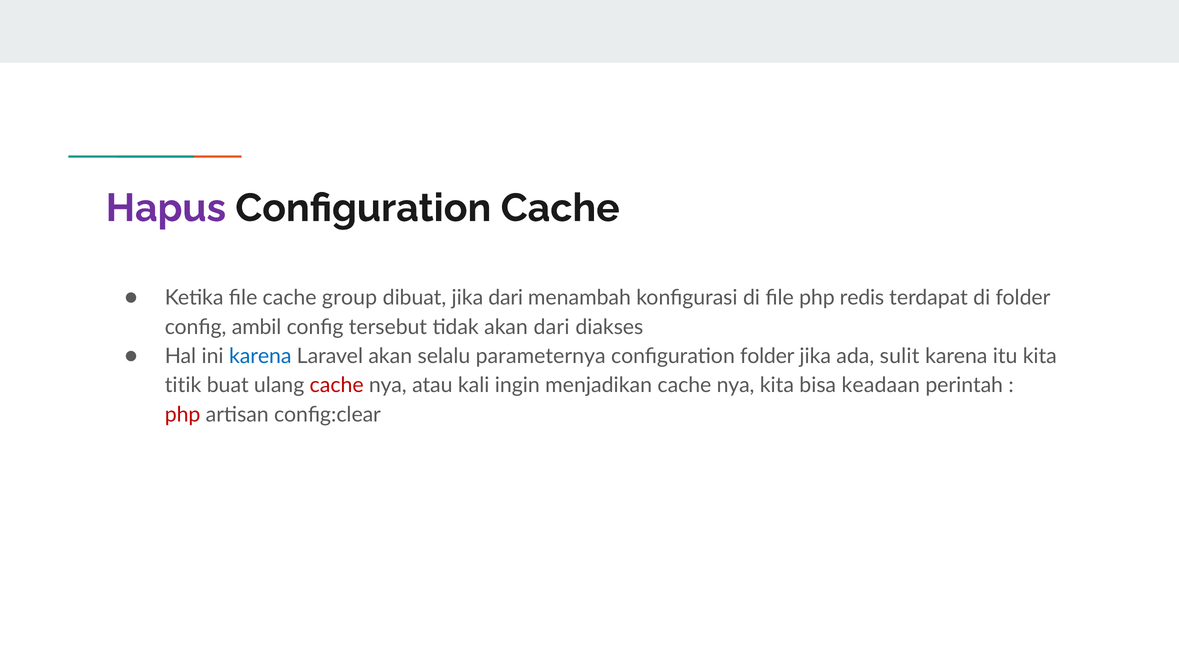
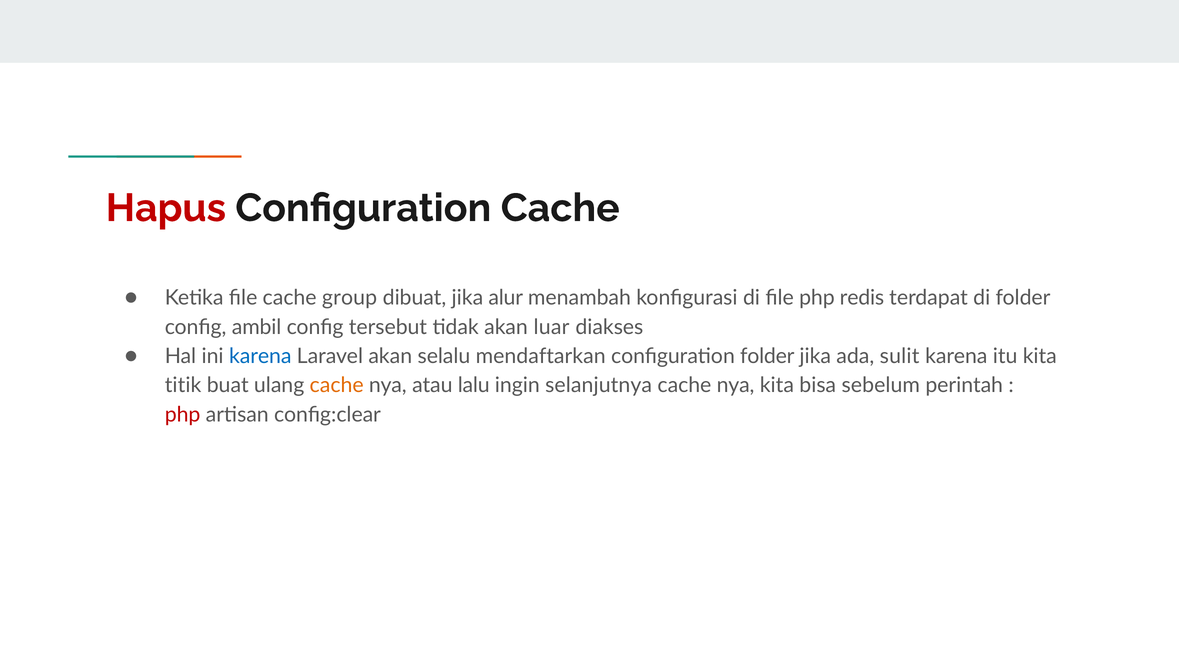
Hapus colour: purple -> red (166, 208)
jika dari: dari -> alur (506, 298)
akan dari: dari -> luar (552, 327)
parameternya: parameternya -> mendaftarkan (541, 356)
cache colour: red -> orange (337, 386)
kali: kali -> lalu (474, 386)
menjadikan: menjadikan -> selanjutnya (599, 386)
keadaan: keadaan -> sebelum (881, 386)
